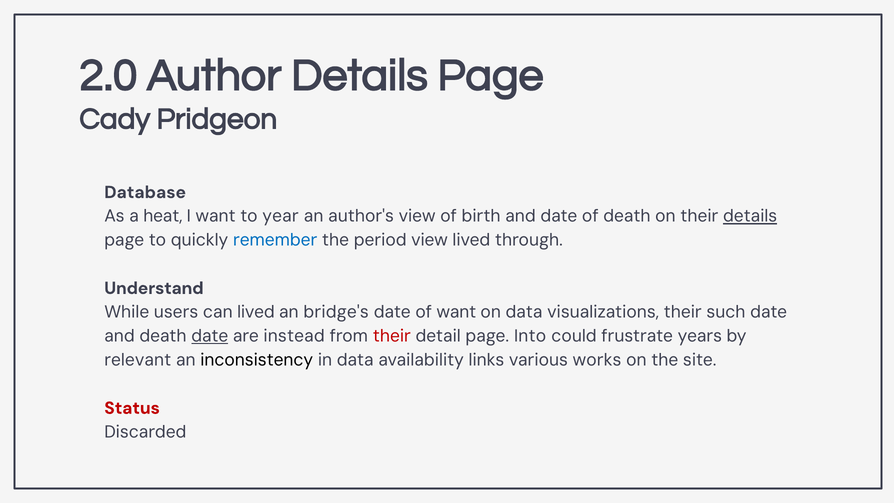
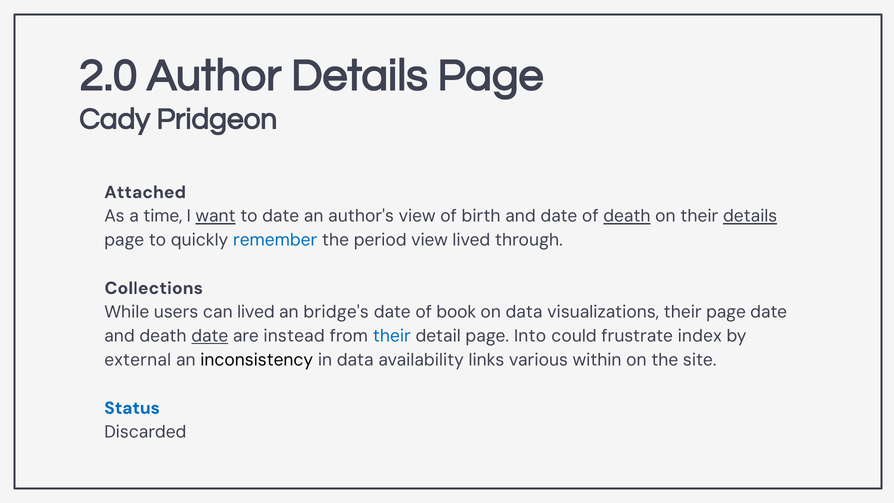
Database: Database -> Attached (145, 192)
heat: heat -> time (163, 216)
want underline: none -> present (216, 216)
to year: year -> date (281, 216)
death underline: none -> present (627, 216)
Understand: Understand -> Collections (154, 288)
of want: want -> book (456, 312)
their such: such -> page (726, 312)
their colour: red -> blue (392, 336)
years: years -> index (700, 336)
relevant: relevant -> external (138, 360)
works: works -> within (597, 360)
Status colour: red -> blue (132, 408)
